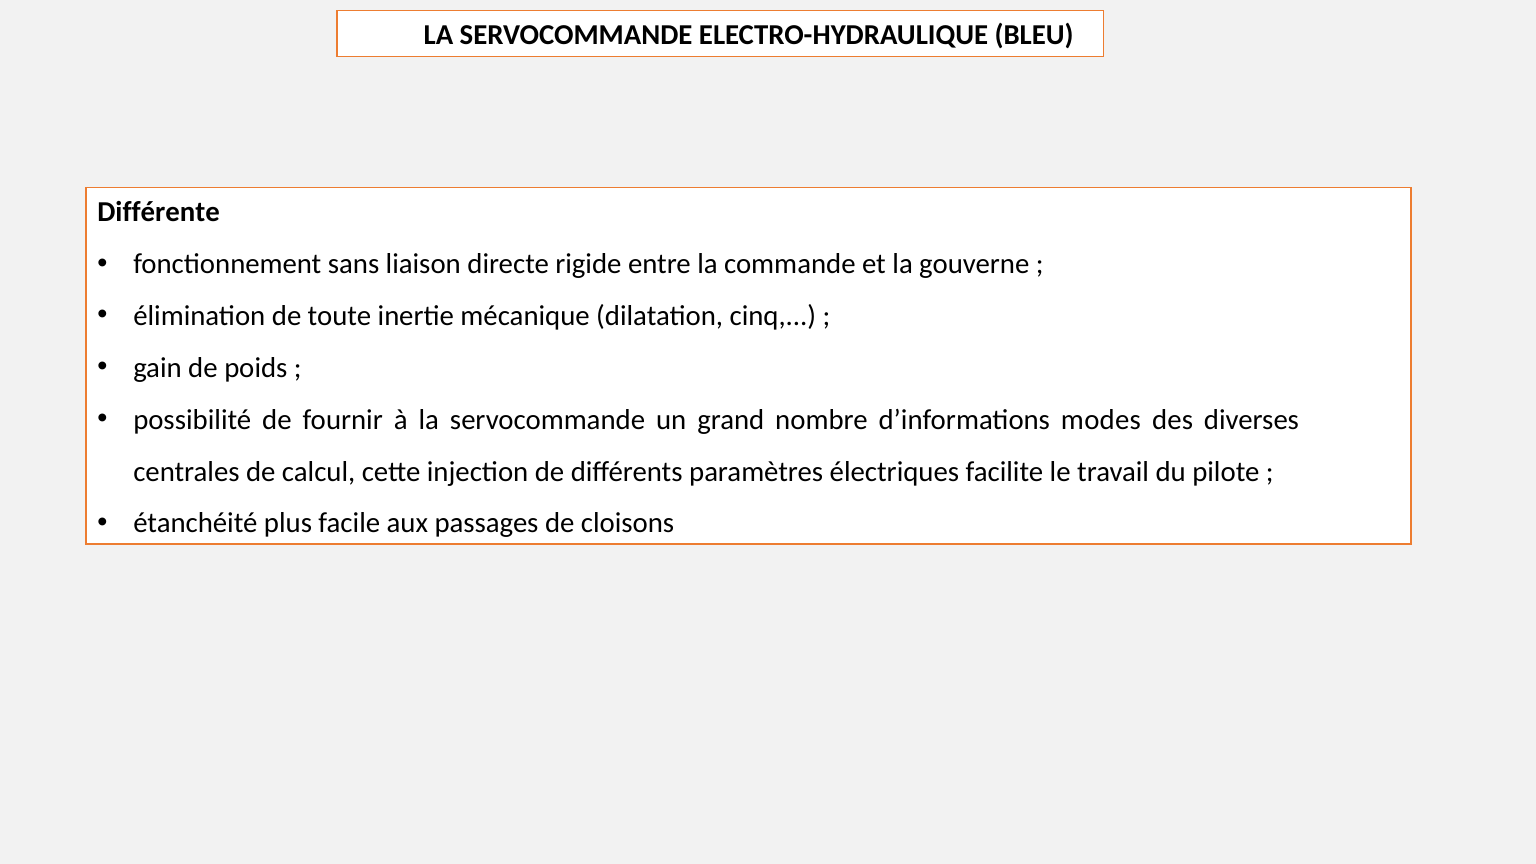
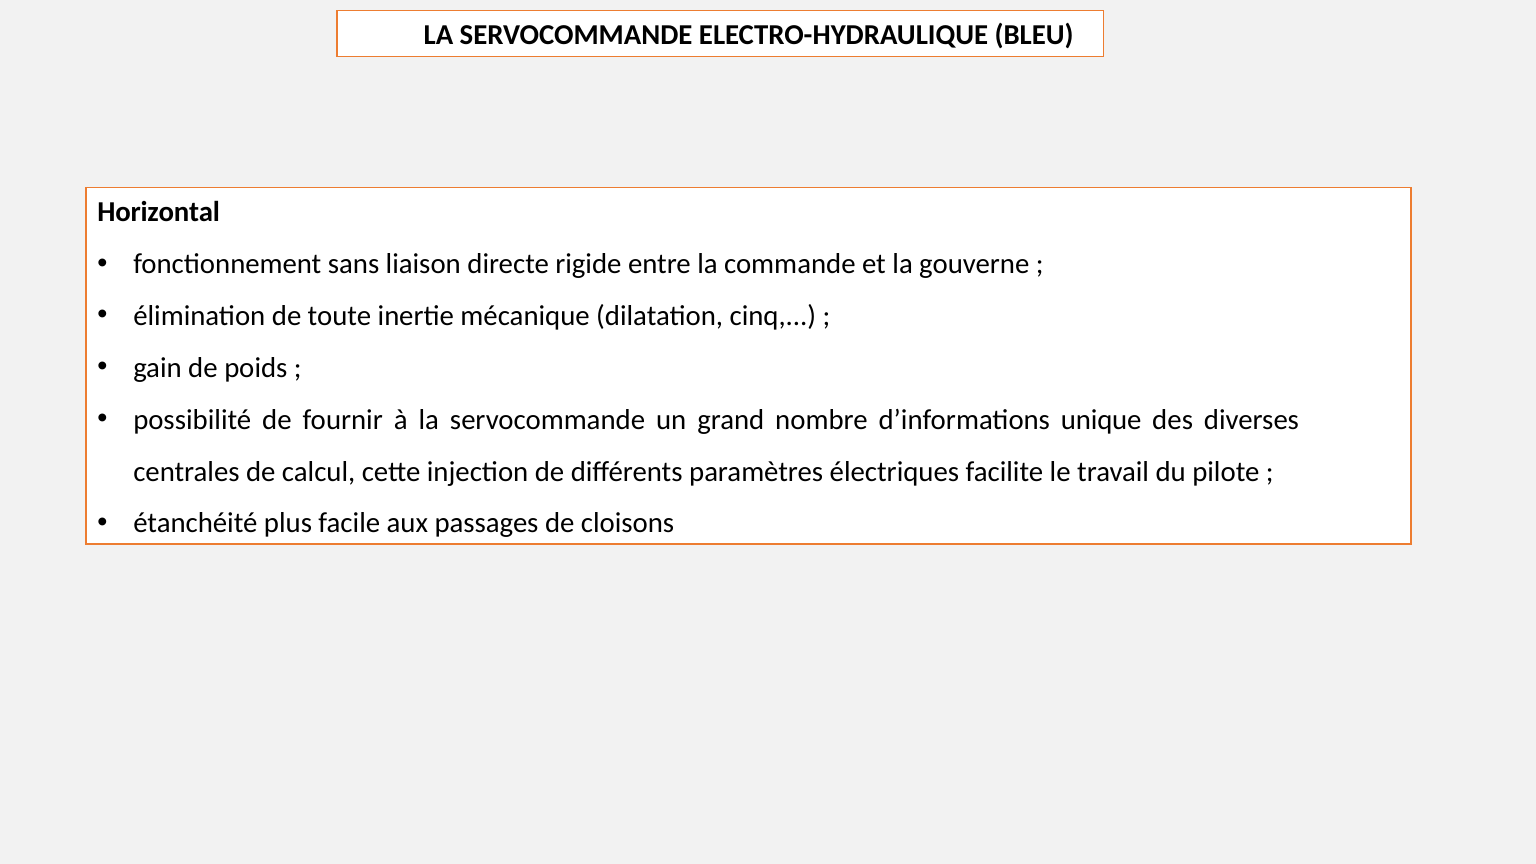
Différente: Différente -> Horizontal (159, 212)
modes: modes -> unique (1101, 420)
